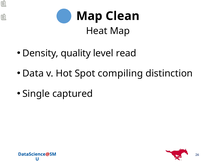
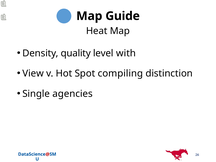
Clean: Clean -> Guide (123, 16)
read: read -> with (126, 53)
Data: Data -> View (33, 73)
captured: captured -> agencies (73, 94)
